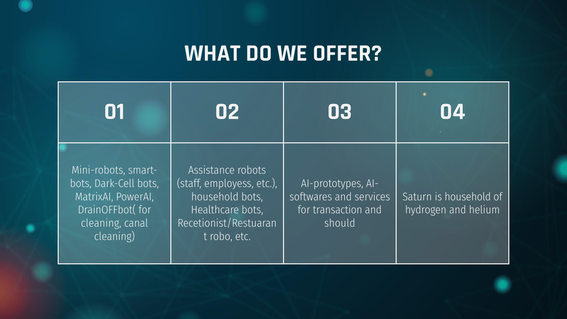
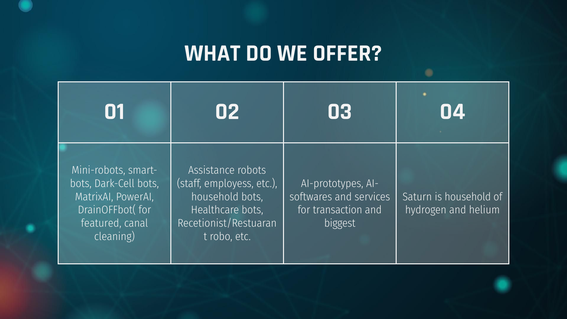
cleaning: cleaning -> featured (101, 223)
should: should -> biggest (340, 223)
